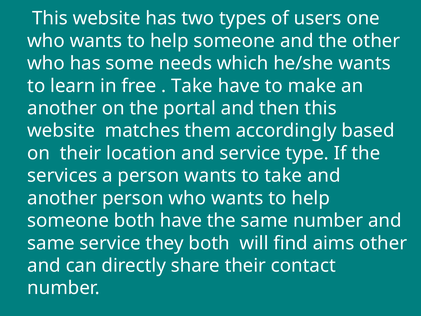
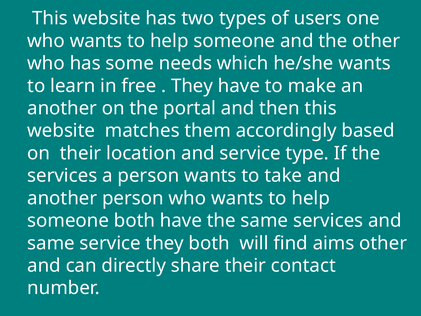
Take: Take -> They (192, 86)
same number: number -> services (328, 221)
